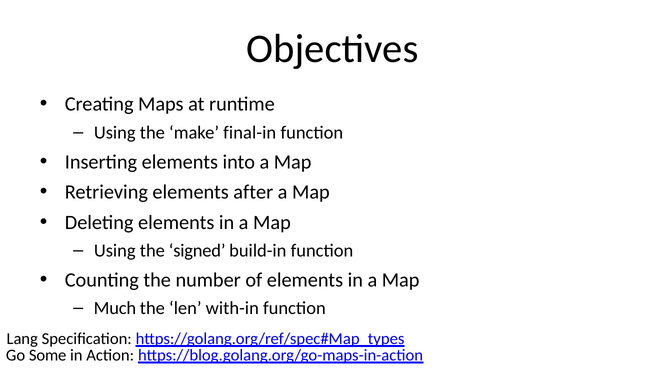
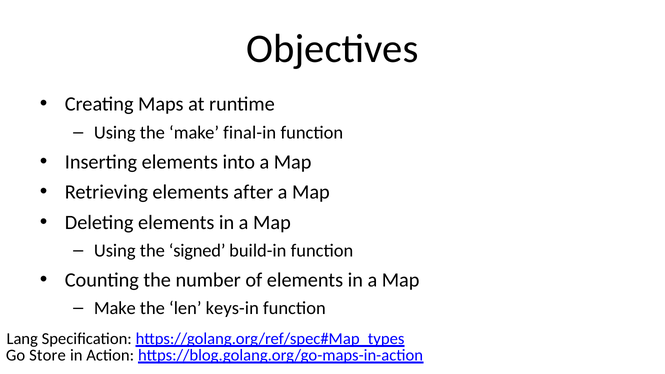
Much: Much -> Make (115, 308)
with-in: with-in -> keys-in (232, 308)
Some: Some -> Store (47, 355)
